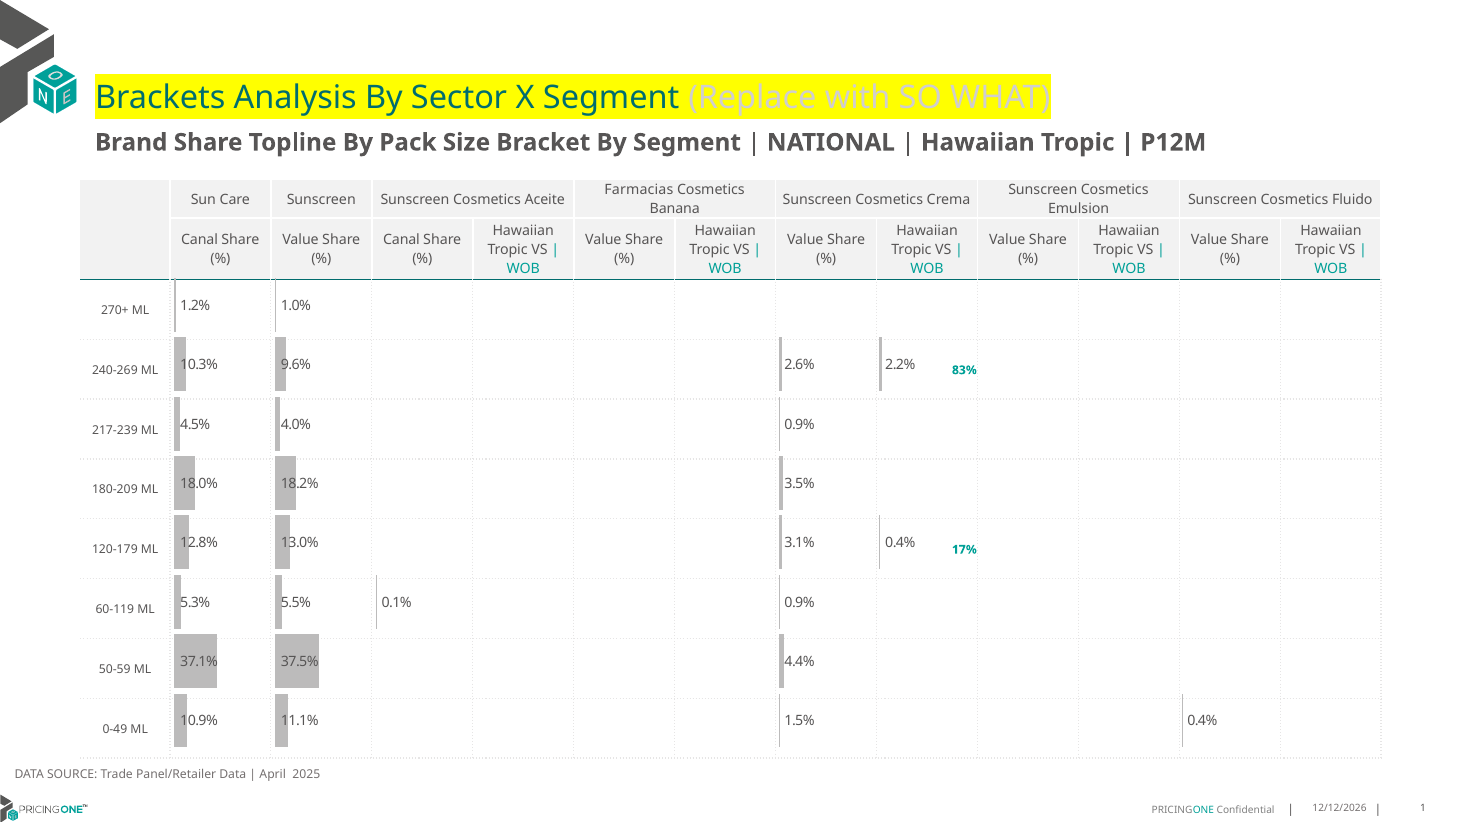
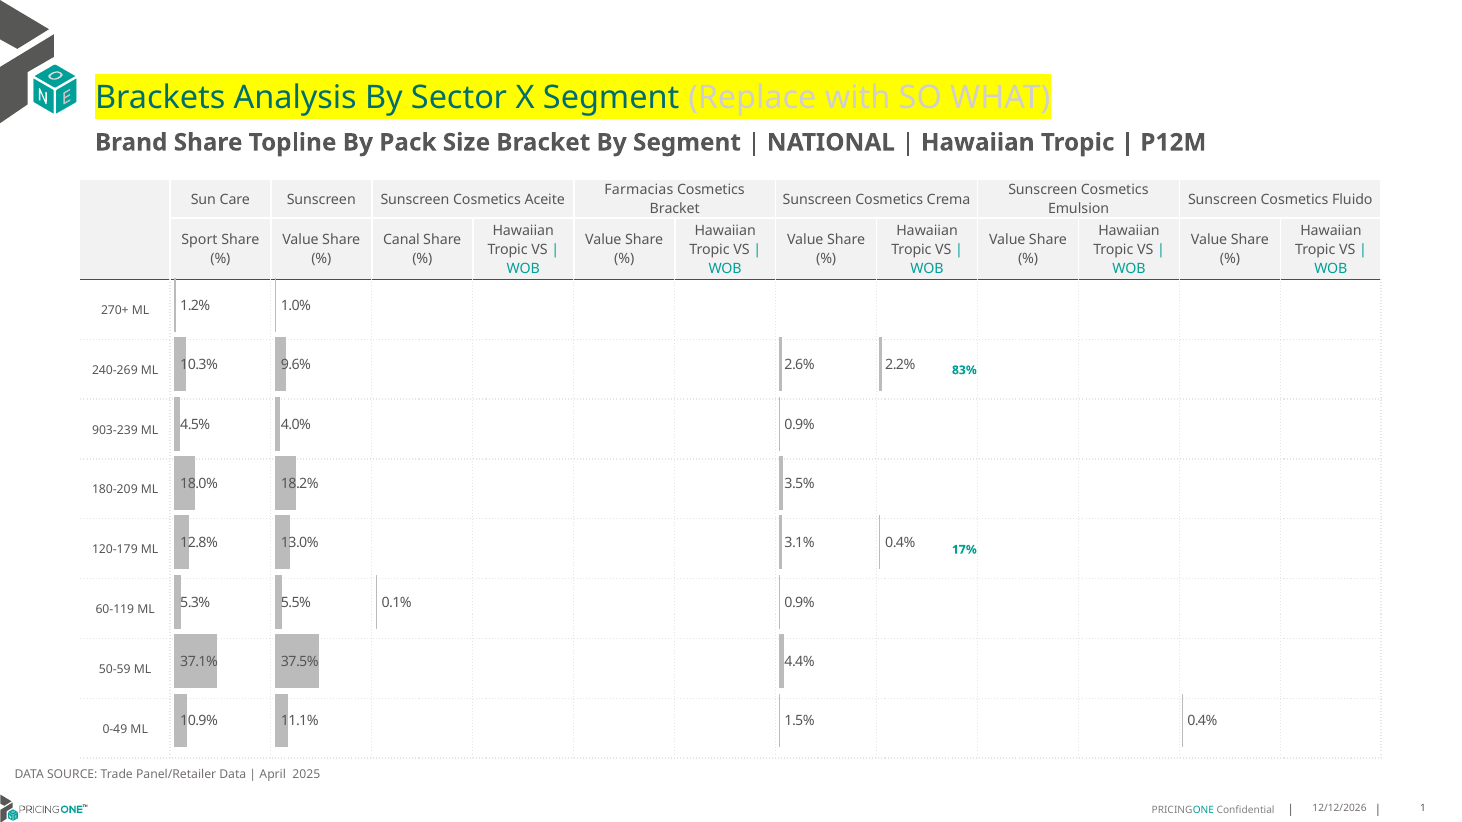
Banana: Banana -> Bracket (675, 209)
Canal: Canal -> Sport (199, 240)
217-239: 217-239 -> 903-239 (115, 430)
